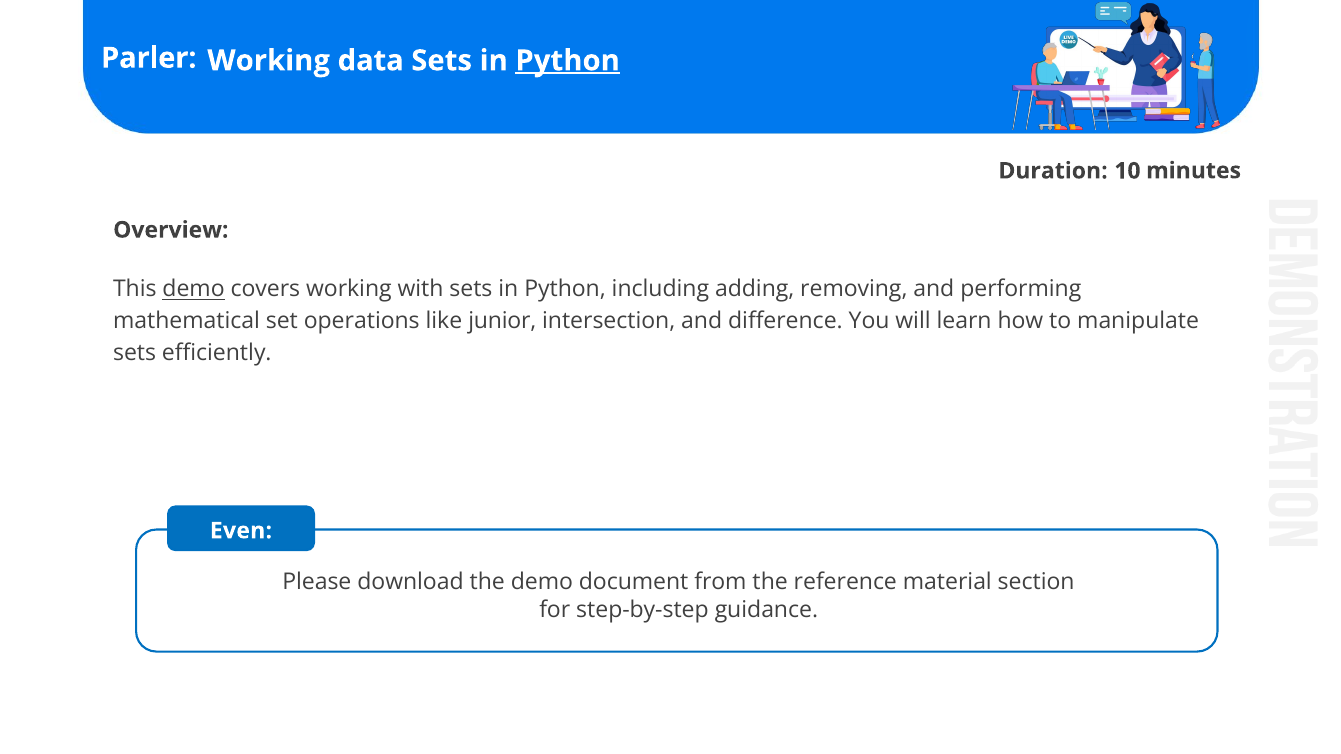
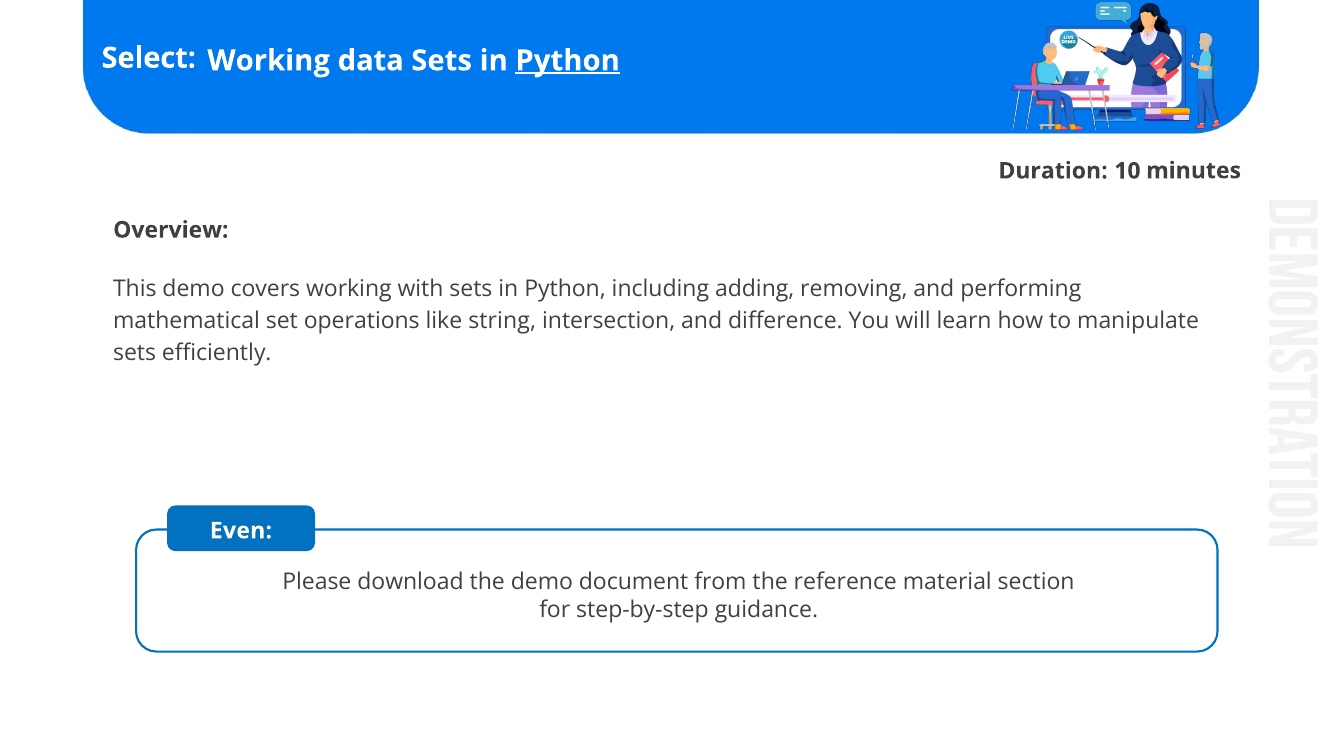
Parler: Parler -> Select (149, 58)
demo underline: present -> none (194, 290)
junior: junior -> string (502, 321)
